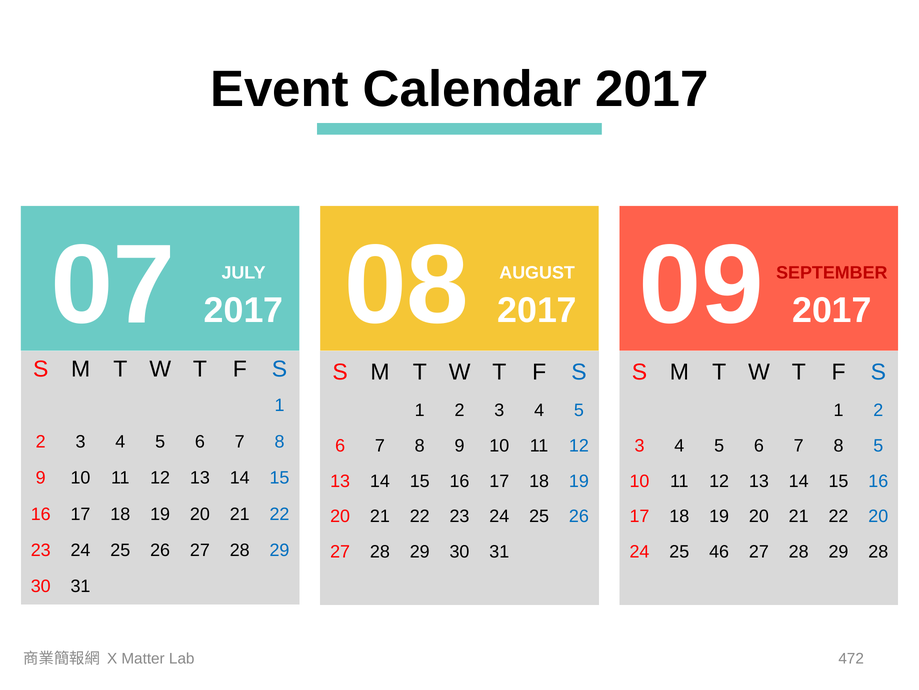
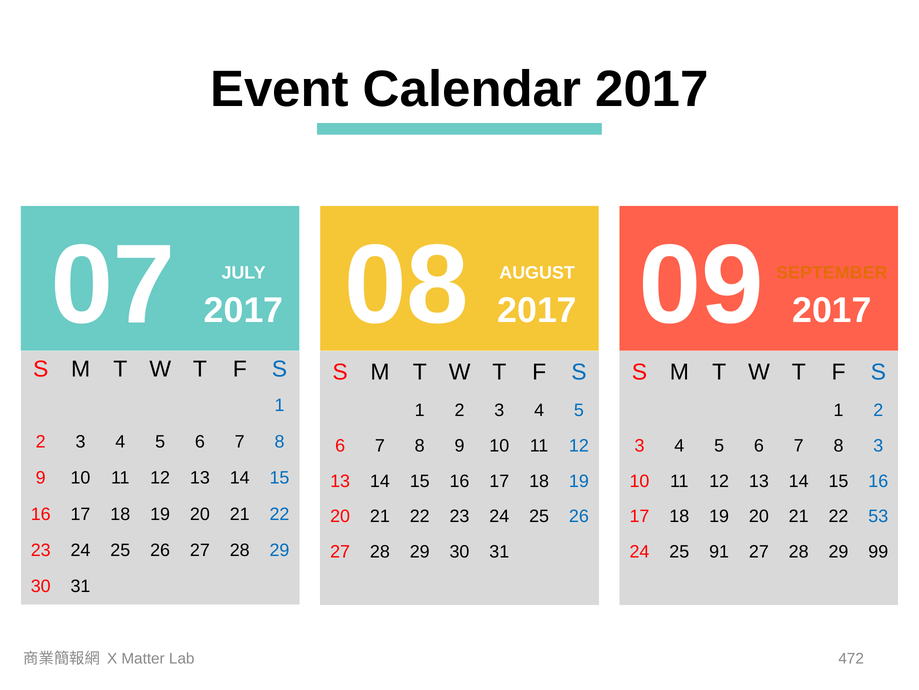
SEPTEMBER colour: red -> orange (832, 272)
8 5: 5 -> 3 (878, 445)
22 20: 20 -> 53 (878, 516)
46: 46 -> 91 (719, 551)
29 28: 28 -> 99 (878, 551)
